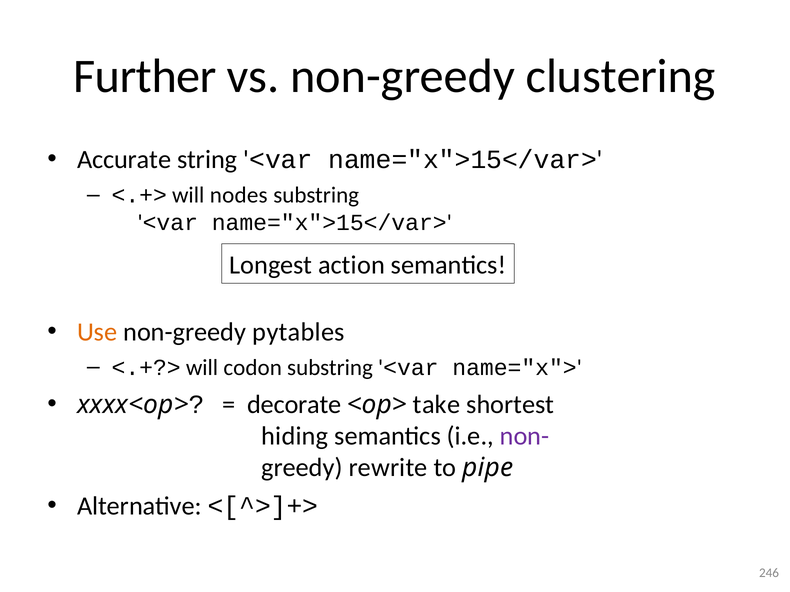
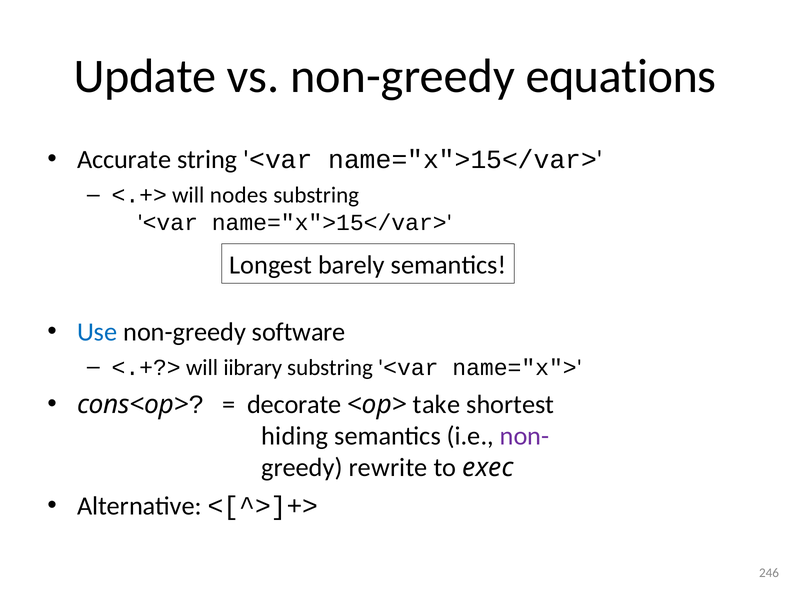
Further: Further -> Update (145, 76)
clustering: clustering -> equations (621, 76)
action: action -> barely (351, 265)
Use colour: orange -> blue (97, 332)
pytables: pytables -> software (299, 332)
codon: codon -> iibrary (253, 368)
xxxx<op>: xxxx<op> -> cons<op> (133, 405)
pipe: pipe -> exec (488, 468)
